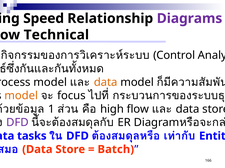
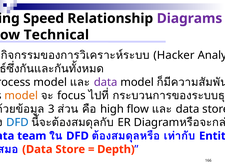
Control: Control -> Hacker (174, 56)
data colour: orange -> purple (106, 83)
1: 1 -> 3 (51, 110)
DFD colour: purple -> blue (17, 123)
tasks: tasks -> team (32, 137)
Batch: Batch -> Depth (116, 150)
